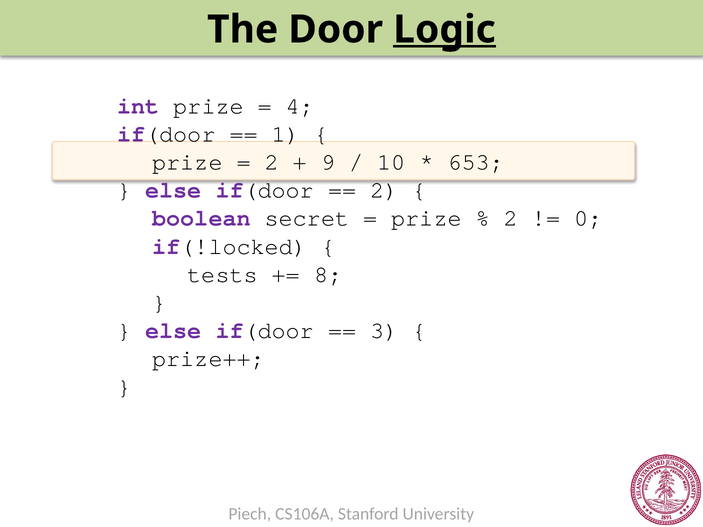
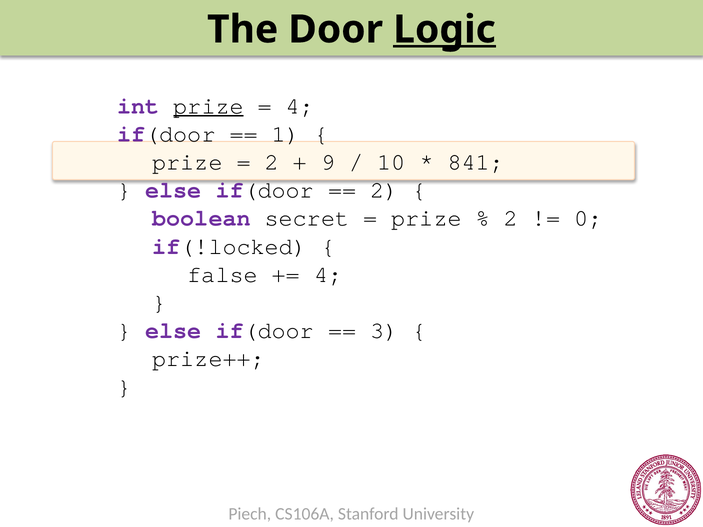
prize underline: none -> present (209, 106)
653: 653 -> 841 (476, 162)
tests: tests -> false (223, 275)
8: 8 -> 4 (328, 275)
